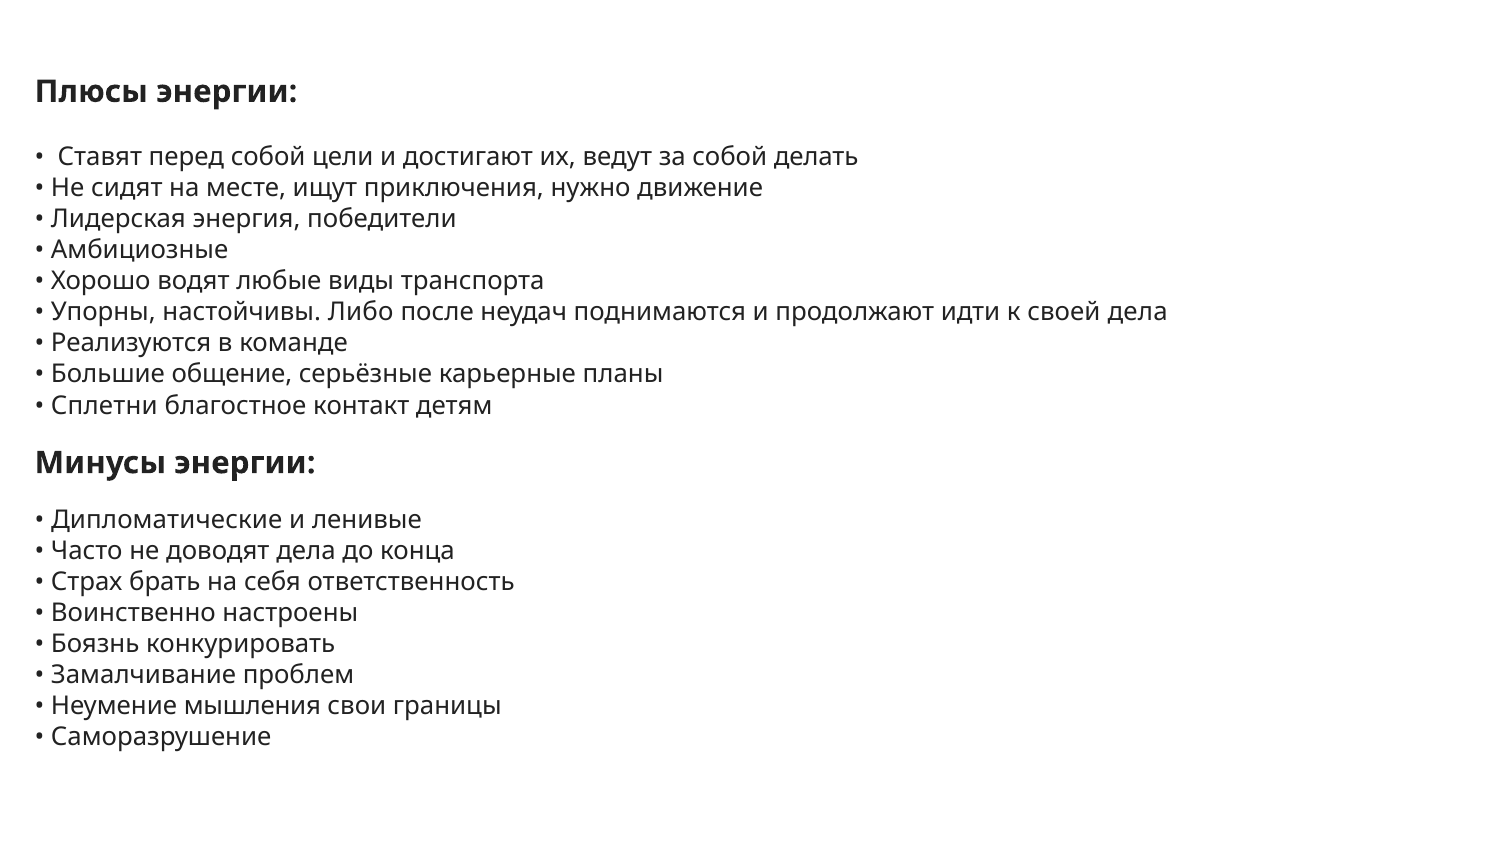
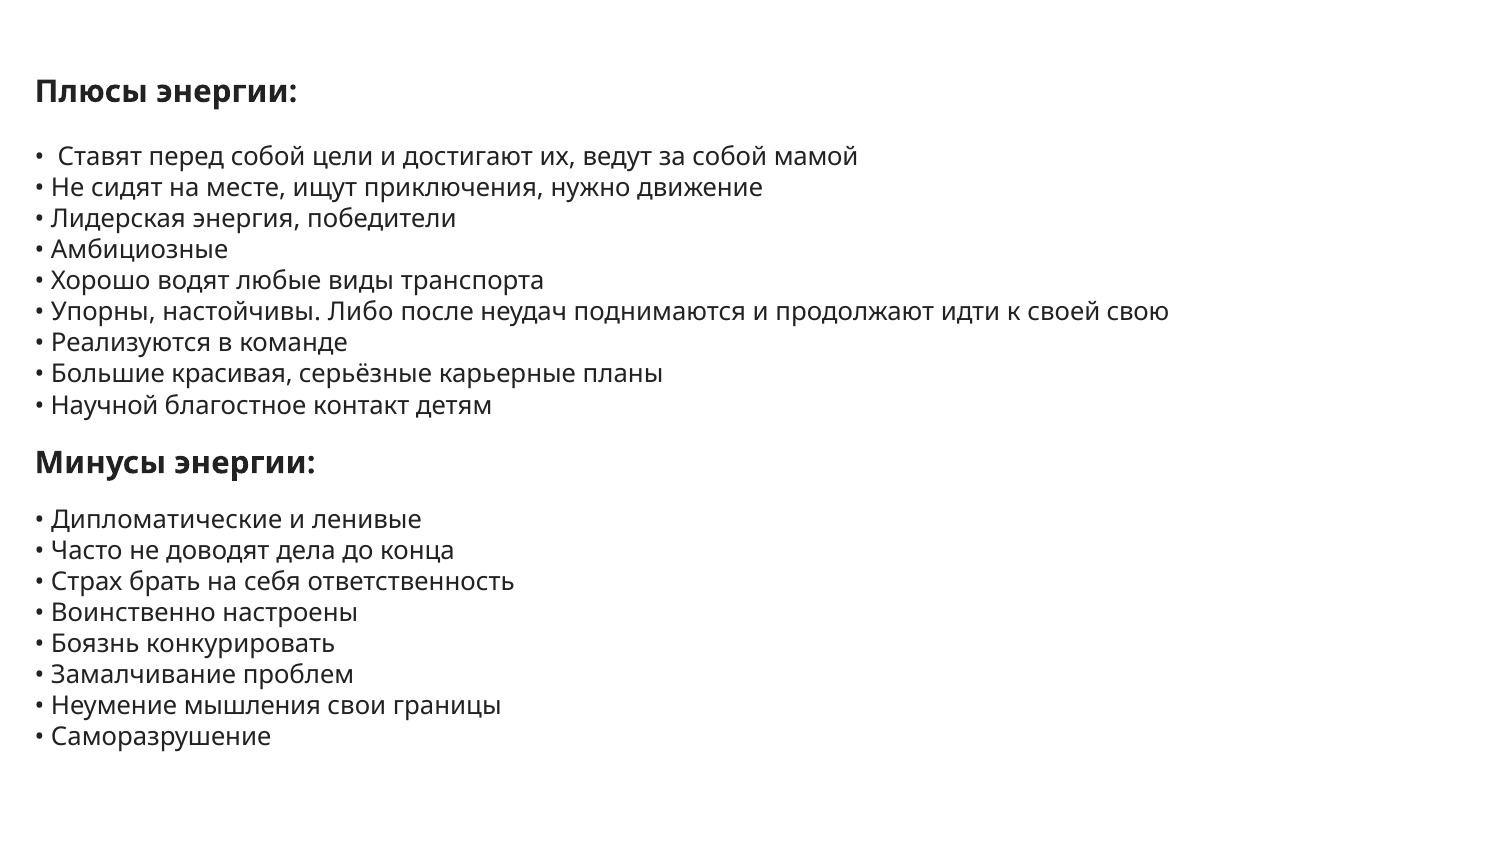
делать: делать -> мамой (816, 157)
своей дела: дела -> свою (1138, 312)
общение: общение -> красивая (232, 375)
Сплетни: Сплетни -> Научной (105, 406)
